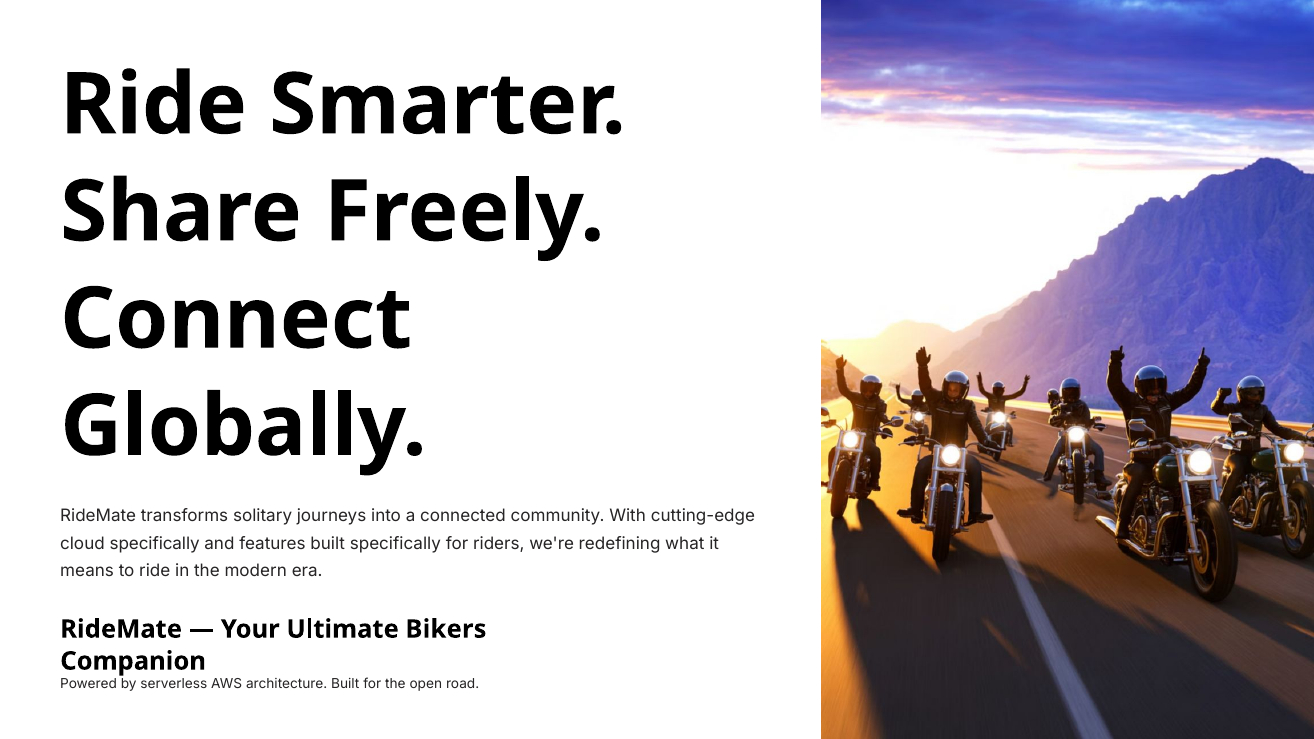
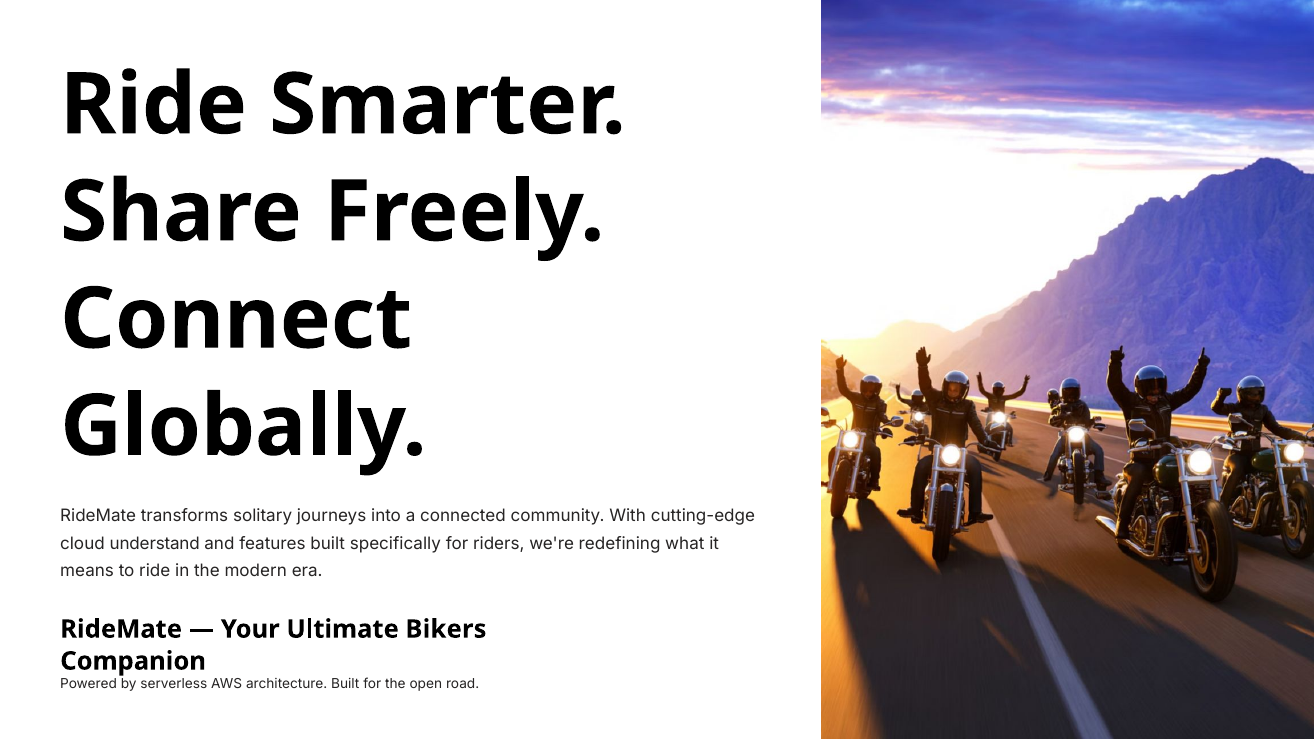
cloud specifically: specifically -> understand (155, 544)
